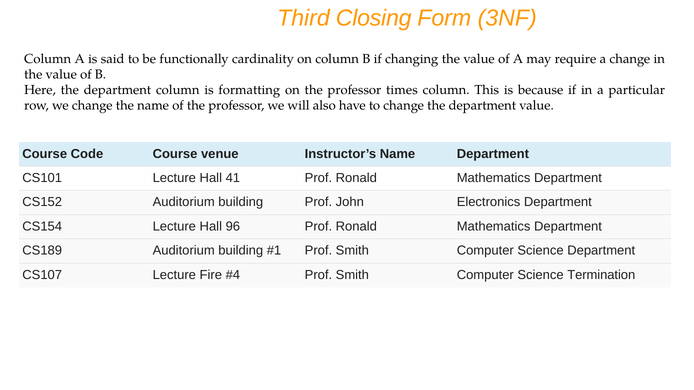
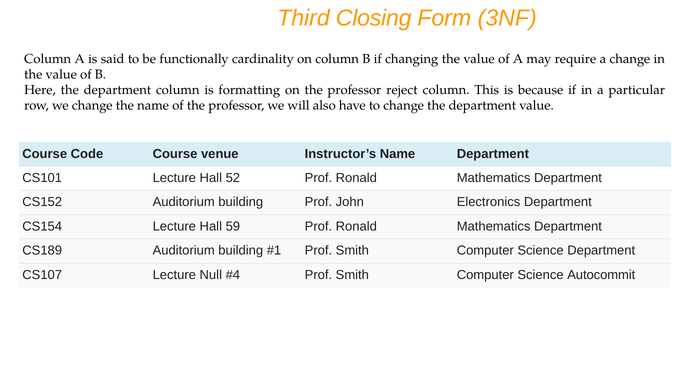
times: times -> reject (402, 90)
41: 41 -> 52 (233, 178)
96: 96 -> 59 (233, 227)
Fire: Fire -> Null (211, 275)
Termination: Termination -> Autocommit (601, 275)
